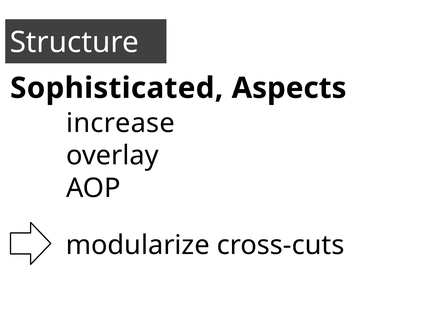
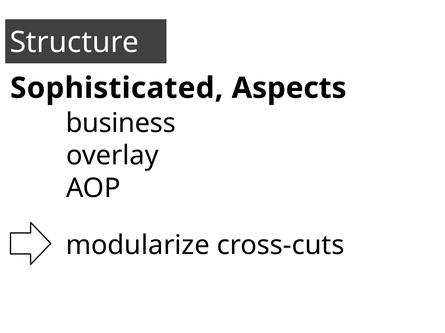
increase: increase -> business (121, 123)
